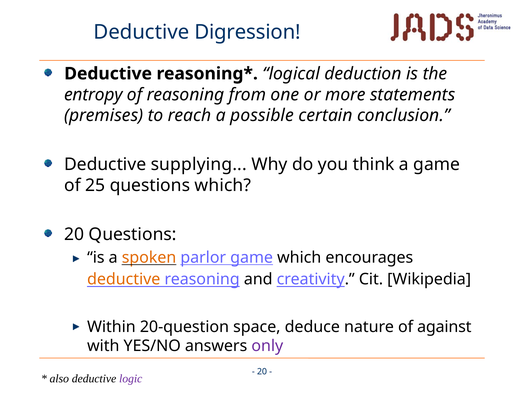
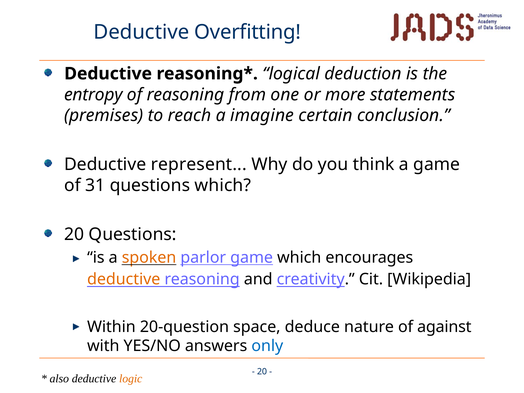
Digression: Digression -> Overfitting (248, 32)
possible: possible -> imagine (262, 116)
supplying: supplying -> represent (199, 164)
25: 25 -> 31 (95, 185)
only colour: purple -> blue (267, 346)
logic colour: purple -> orange (131, 379)
